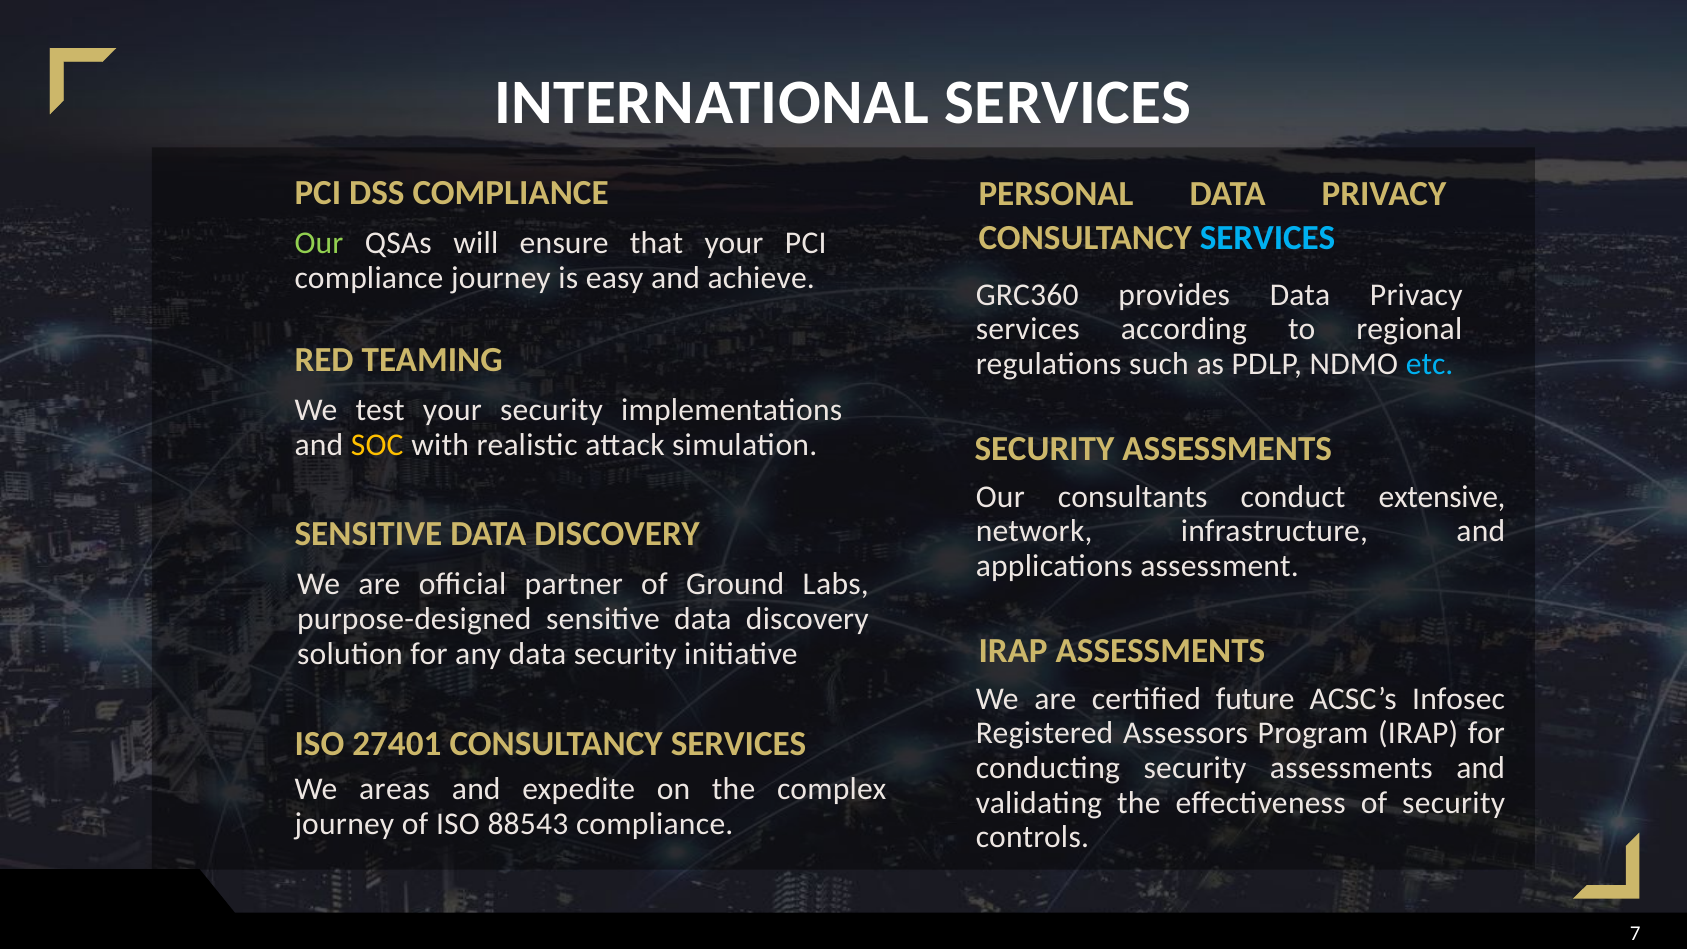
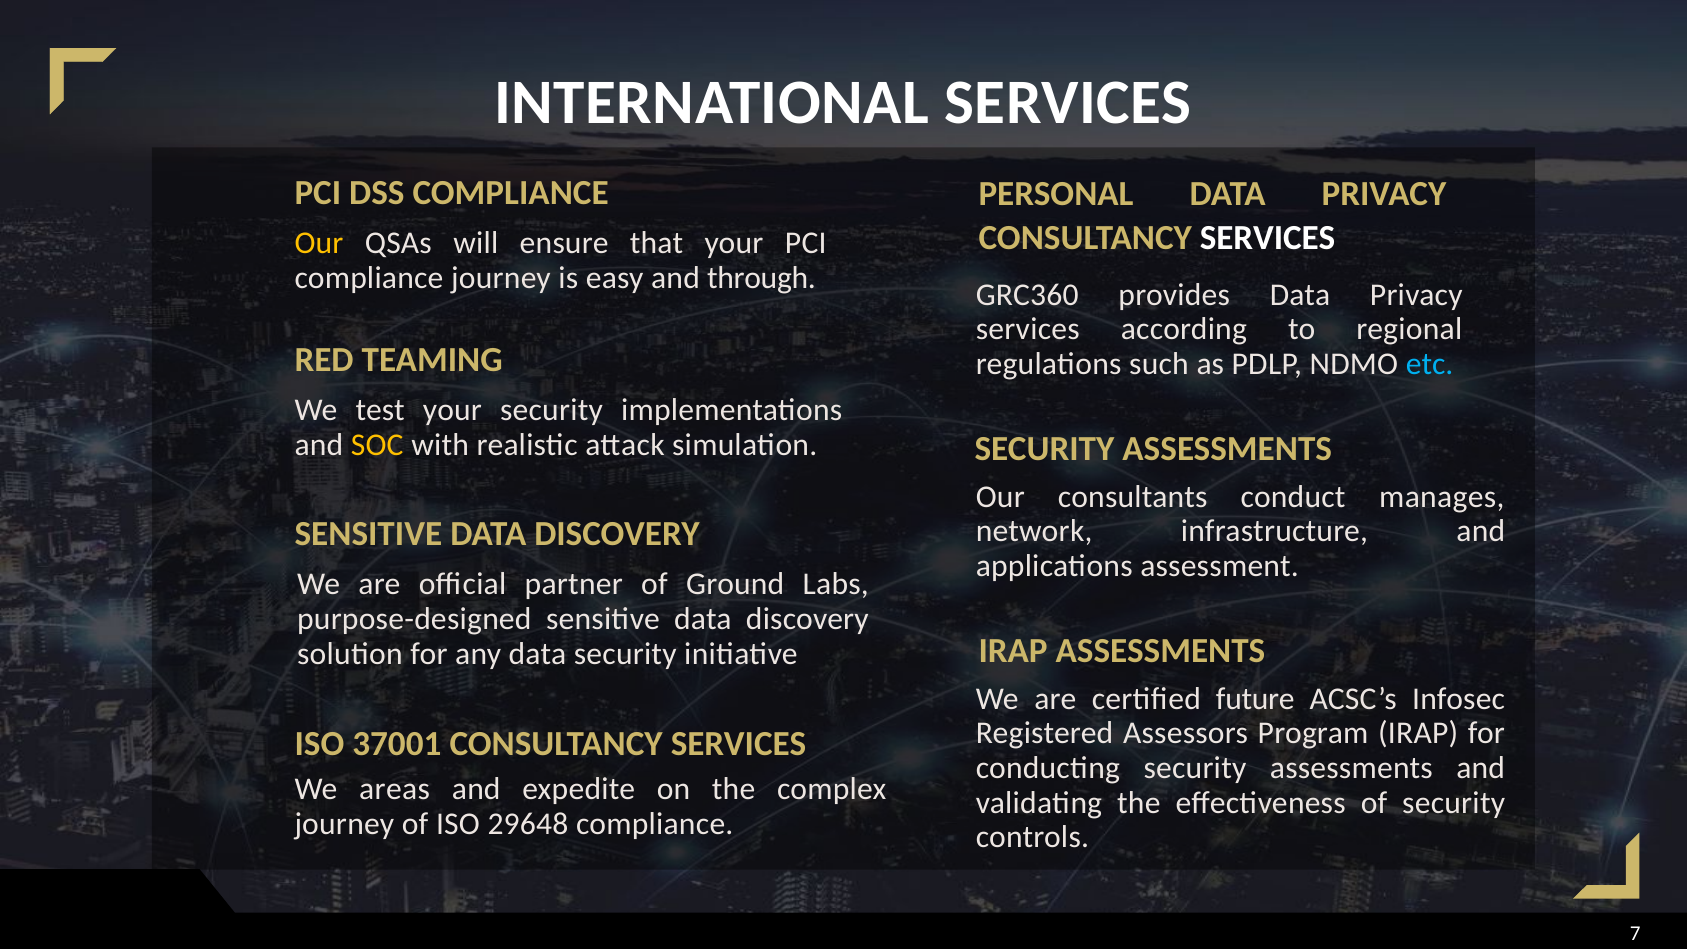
SERVICES colour: light blue -> white (1268, 238)
Our colour: light green -> yellow (319, 243)
achieve: achieve -> through (761, 278)
extensive: extensive -> manages (1442, 497)
27401: 27401 -> 37001 (397, 744)
88543: 88543 -> 29648 (528, 824)
